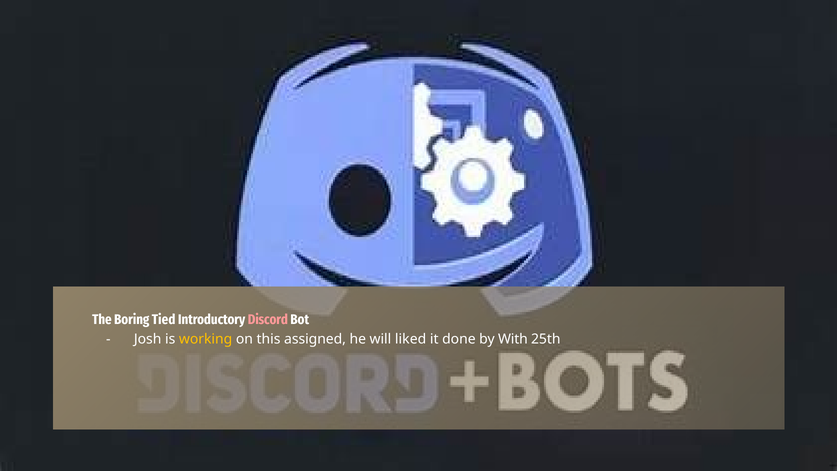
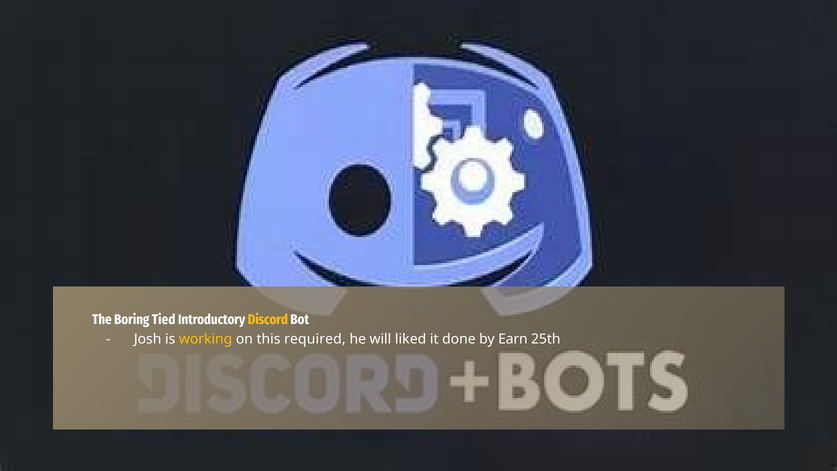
Discord colour: pink -> yellow (268, 319)
assigned: assigned -> required (315, 339)
With: With -> Earn (513, 339)
